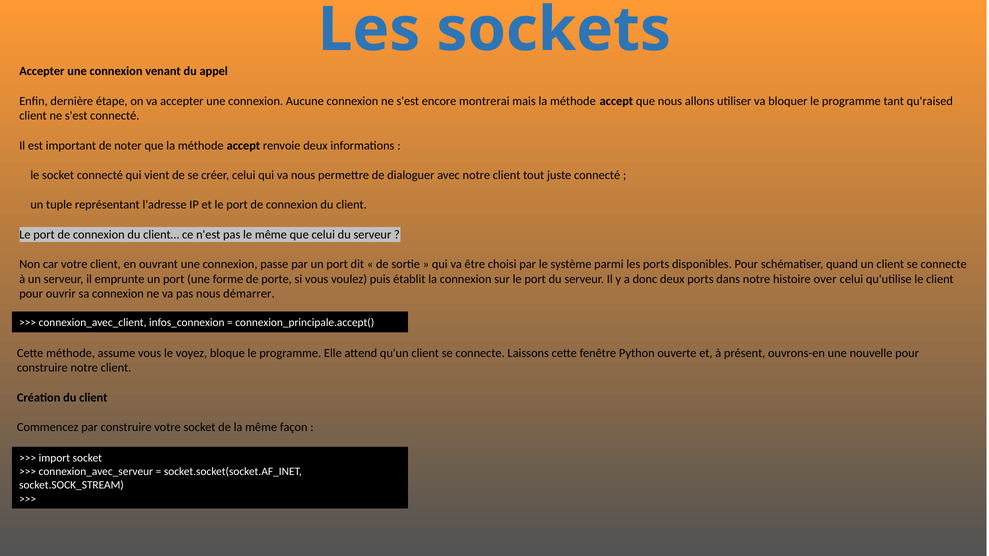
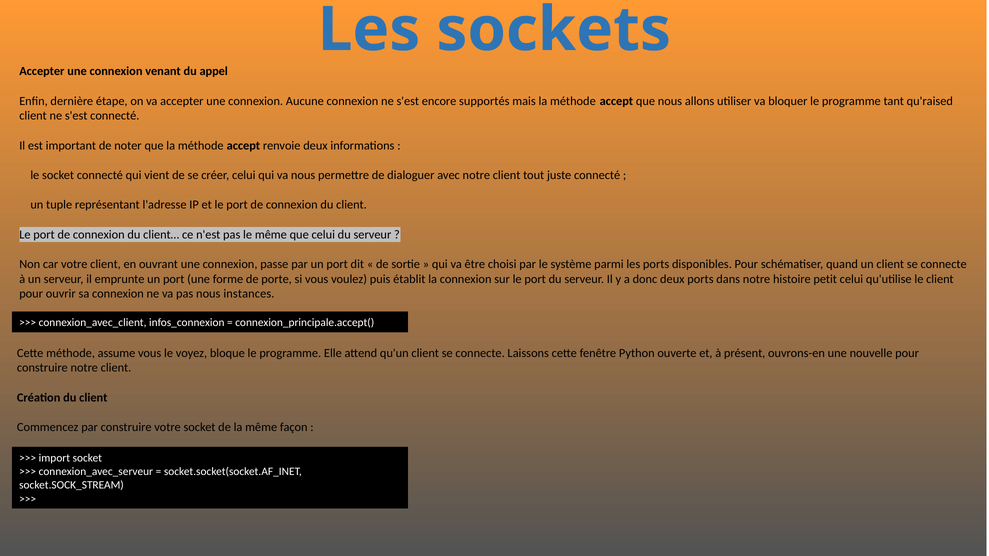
montrerai: montrerai -> supportés (484, 101)
over: over -> petit (825, 279)
démarrer: démarrer -> instances (249, 294)
